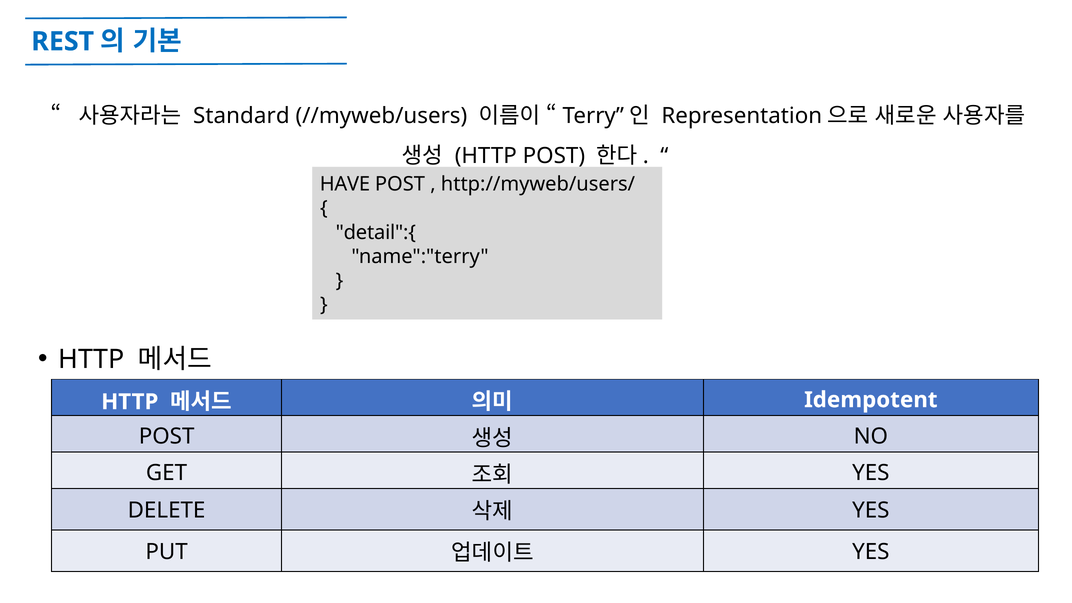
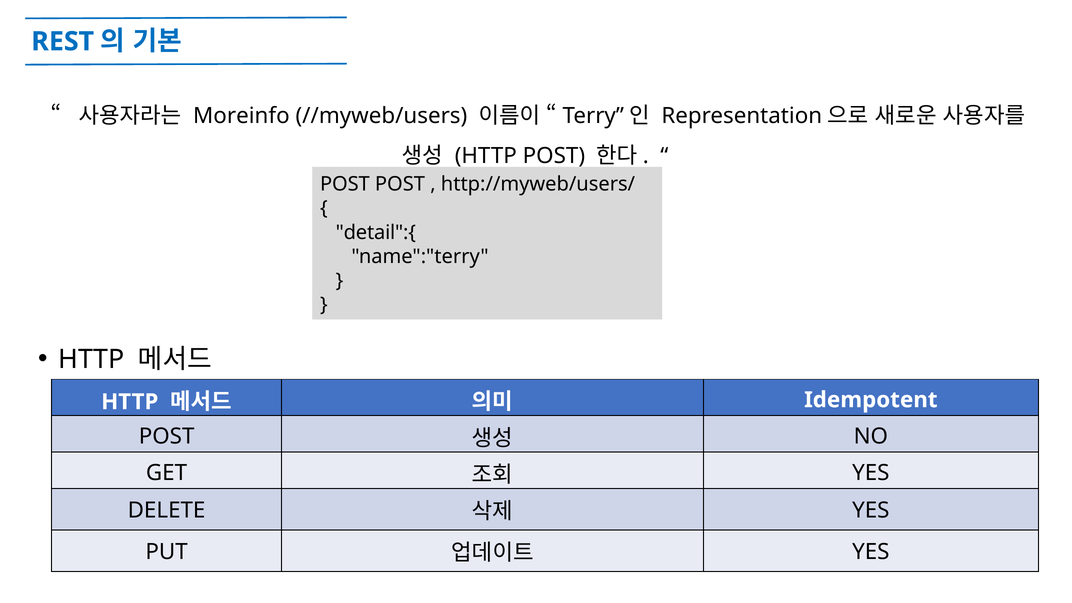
Standard: Standard -> Moreinfo (241, 116)
HAVE: HAVE -> POST (345, 184)
